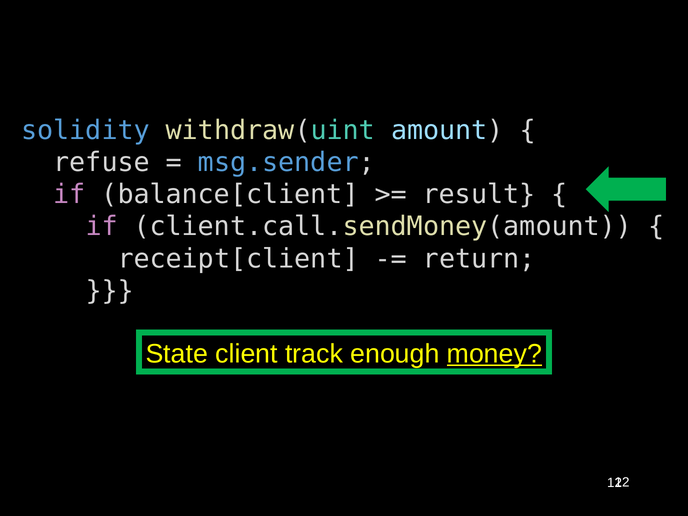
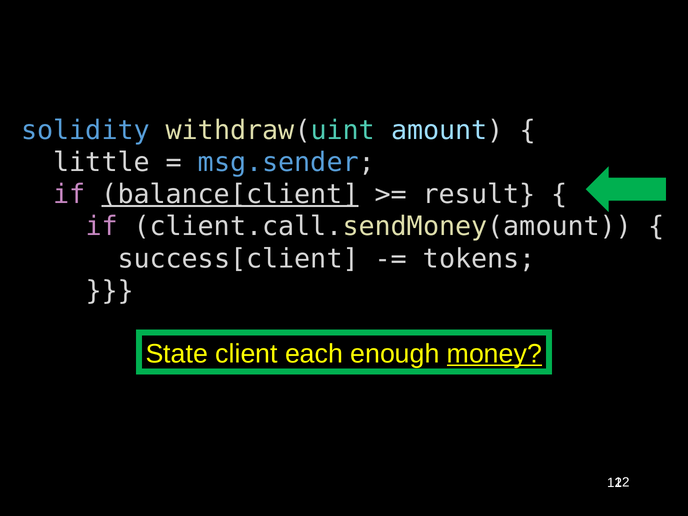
refuse: refuse -> little (102, 162)
balance[client underline: none -> present (230, 194)
receipt[client: receipt[client -> success[client (238, 259)
return: return -> tokens (479, 259)
track: track -> each (314, 354)
